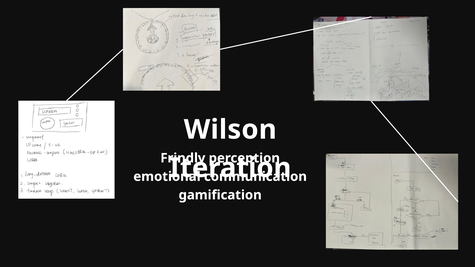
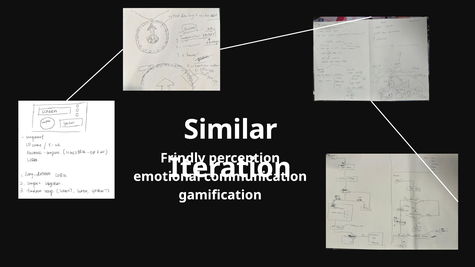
Wilson: Wilson -> Similar (230, 130)
